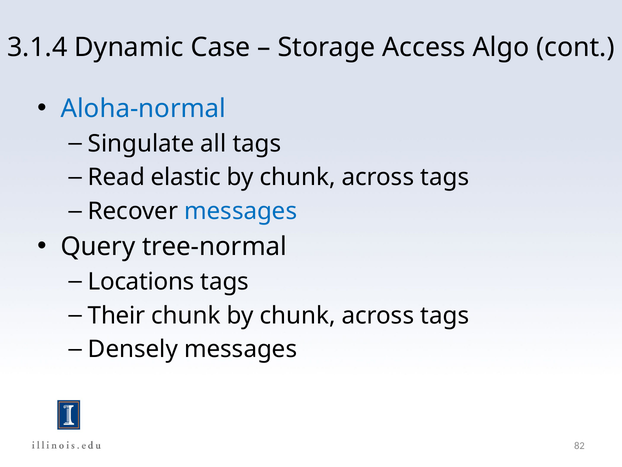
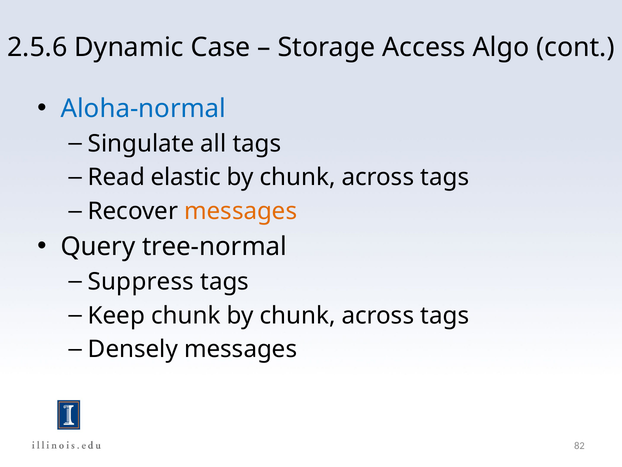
3.1.4: 3.1.4 -> 2.5.6 (37, 47)
messages colour: blue -> orange (241, 211)
Locations: Locations -> Suppress (141, 281)
Their: Their -> Keep (116, 315)
